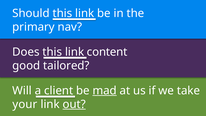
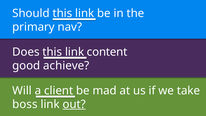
tailored: tailored -> achieve (66, 66)
mad underline: present -> none (105, 90)
your: your -> boss (25, 104)
